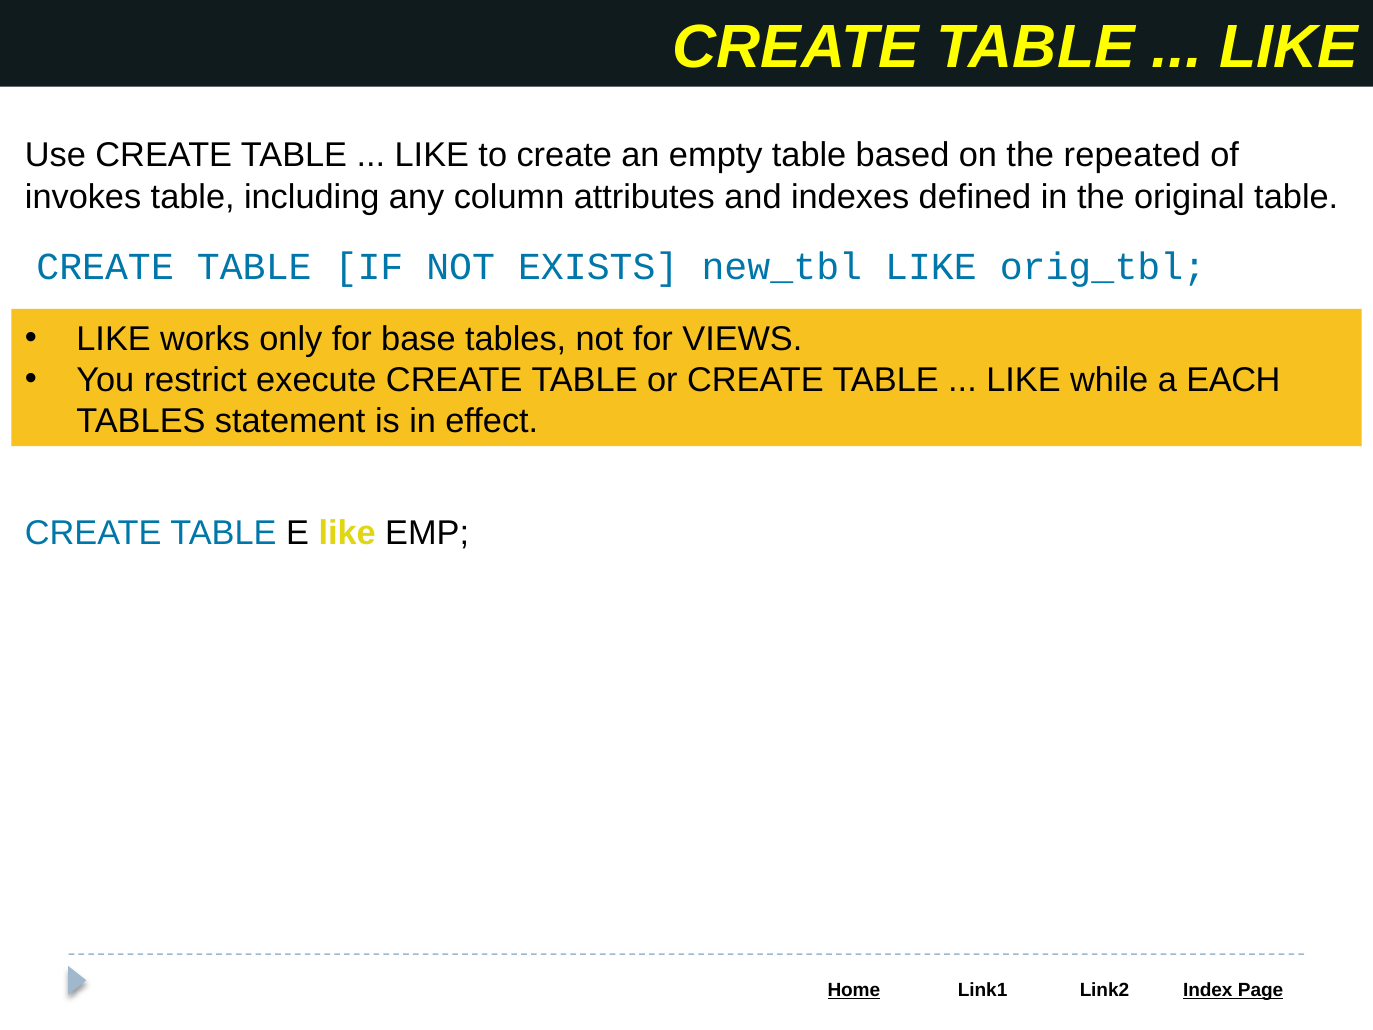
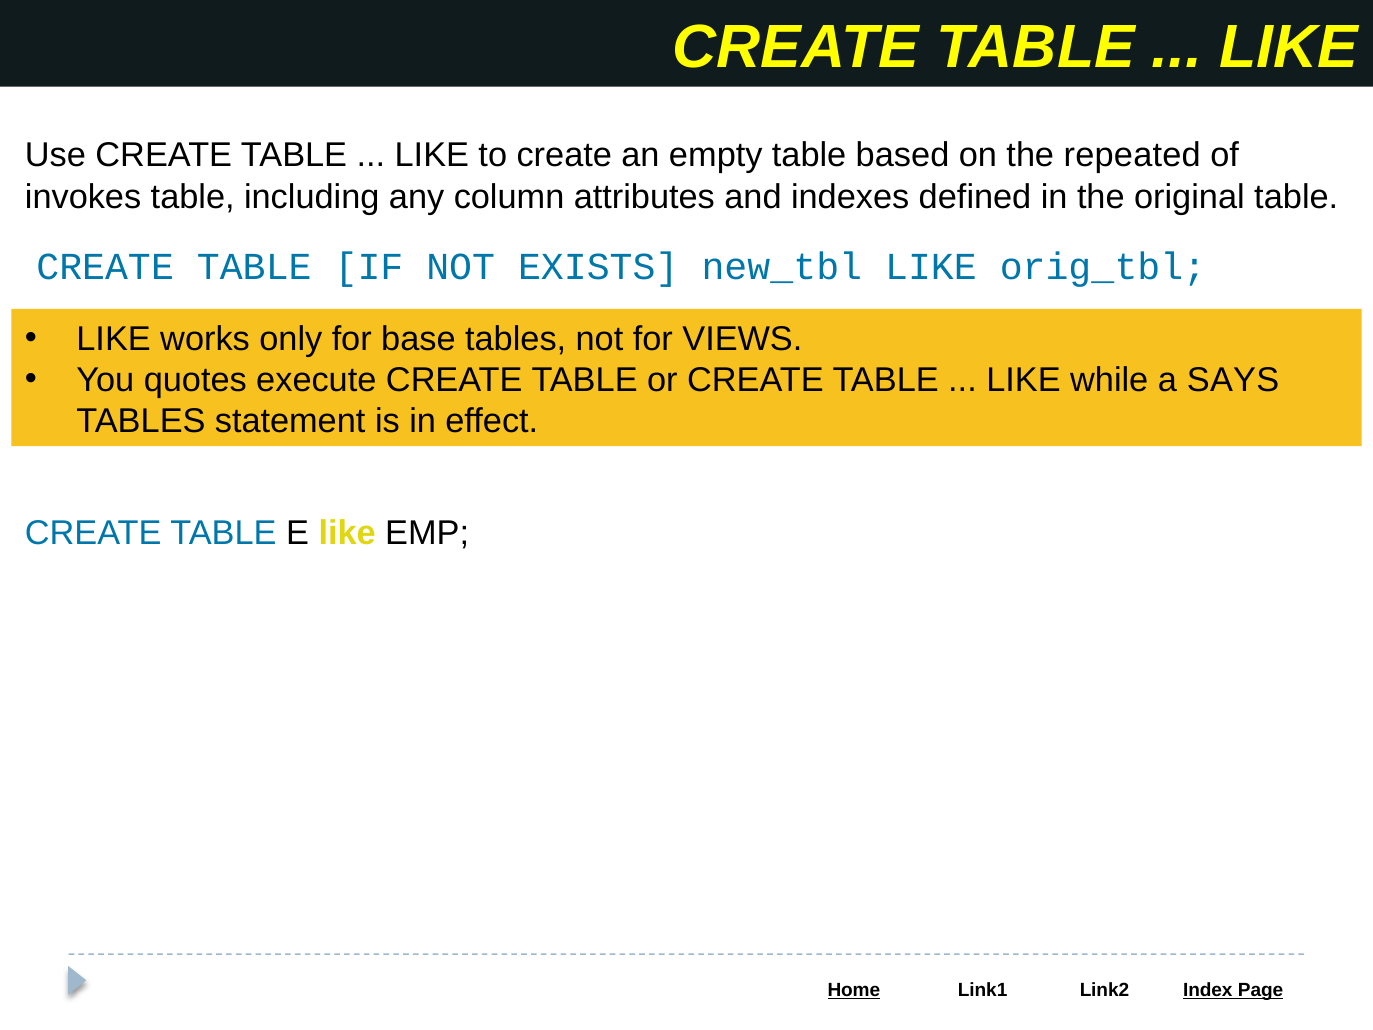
restrict: restrict -> quotes (195, 380)
EACH: EACH -> SAYS (1233, 380)
